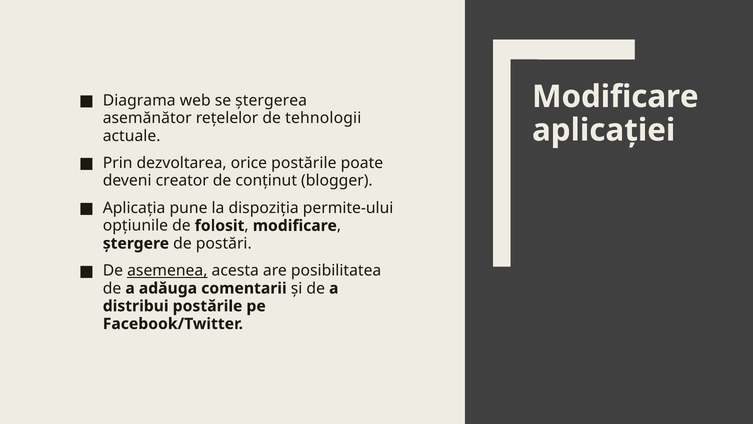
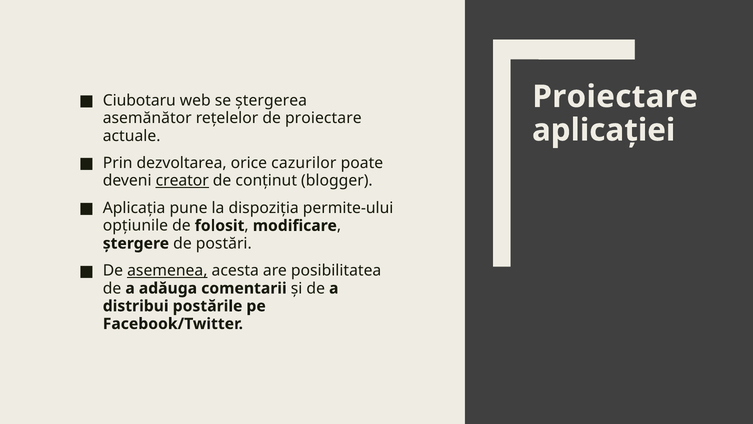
Modificare: Modificare -> Proiectare (615, 97)
Diagrama: Diagrama -> Ciubotaru (139, 100)
de tehnologii: tehnologii -> proiectare (323, 118)
orice postările: postările -> cazurilor (304, 163)
creator underline: none -> present (182, 181)
